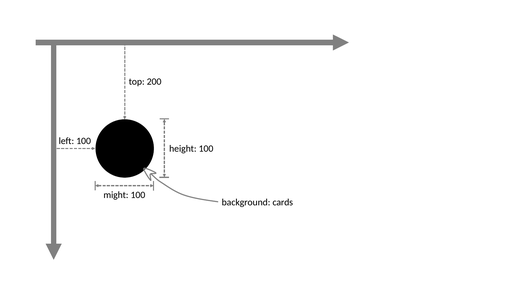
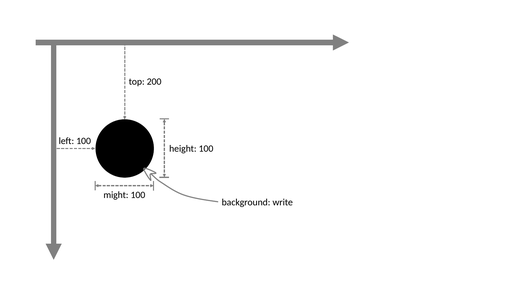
cards: cards -> write (283, 202)
